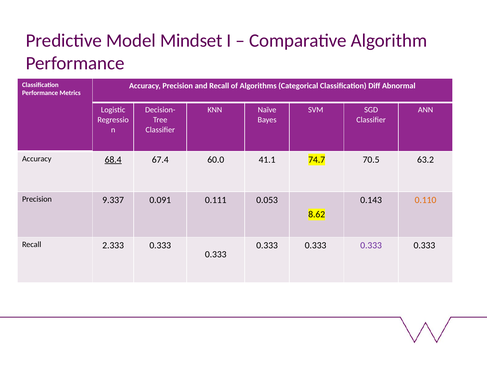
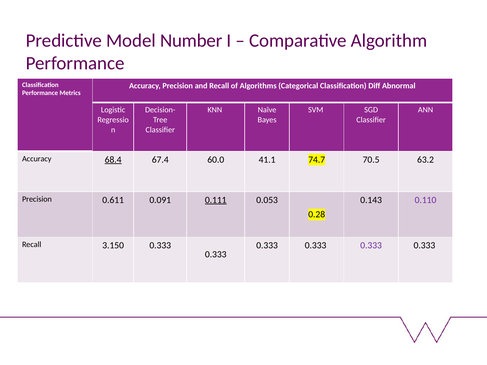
Mindset: Mindset -> Number (191, 40)
9.337: 9.337 -> 0.611 (113, 200)
0.111 underline: none -> present (216, 200)
0.110 colour: orange -> purple (426, 200)
8.62: 8.62 -> 0.28 (317, 215)
2.333: 2.333 -> 3.150 (113, 246)
